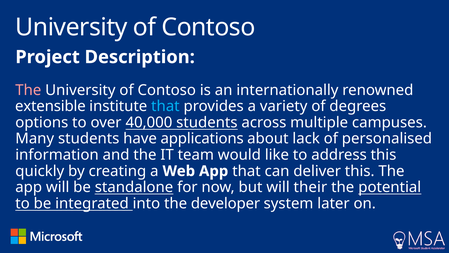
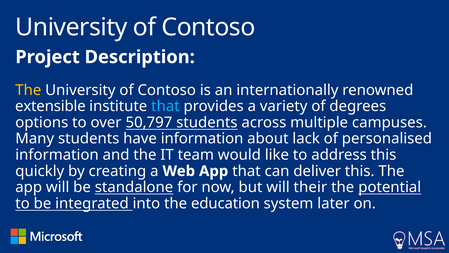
The colour: pink -> yellow (28, 90)
40,000: 40,000 -> 50,797 (149, 122)
have applications: applications -> information (202, 138)
developer: developer -> education (225, 203)
